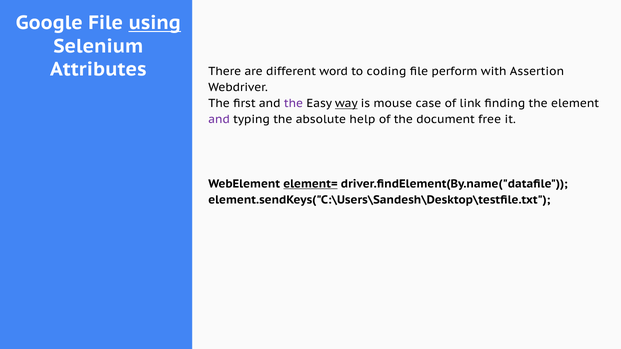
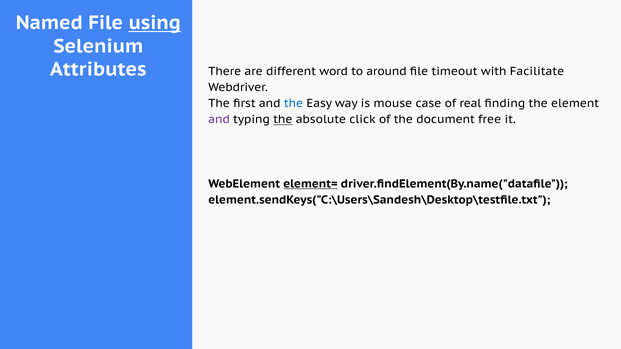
Google: Google -> Named (49, 23)
coding: coding -> around (387, 72)
perform: perform -> timeout (455, 72)
Assertion: Assertion -> Facilitate (537, 72)
the colour: purple -> blue (294, 104)
way underline: present -> none (346, 104)
link: link -> real (470, 104)
the underline: none -> present (283, 120)
help: help -> click (362, 120)
